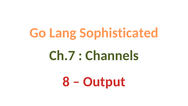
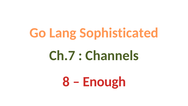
Output: Output -> Enough (104, 82)
